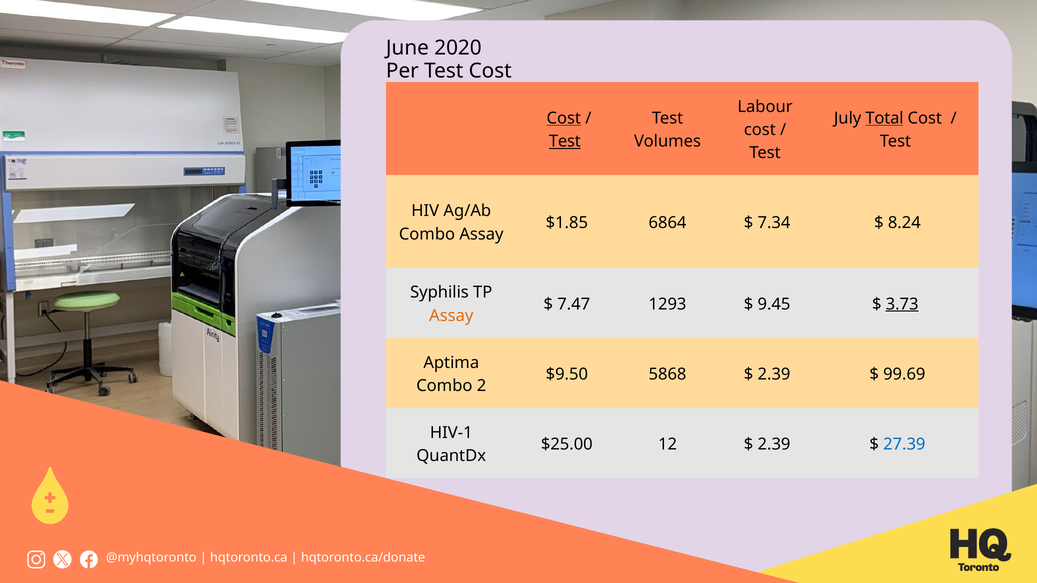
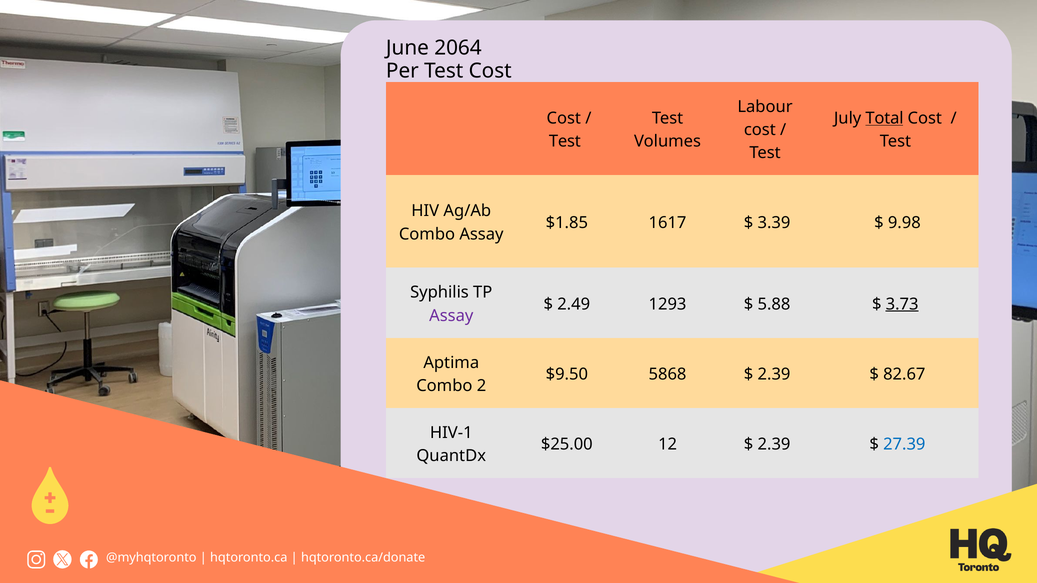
2020: 2020 -> 2064 (458, 48)
Cost underline: present -> none (564, 118)
Test underline: present -> none (565, 141)
6864: 6864 -> 1617 (668, 223)
7.34: 7.34 -> 3.39 (774, 223)
8.24: 8.24 -> 9.98 (904, 223)
7.47: 7.47 -> 2.49 (574, 304)
9.45: 9.45 -> 5.88 (774, 304)
Assay colour: orange -> purple (451, 316)
99.69: 99.69 -> 82.67 (904, 374)
